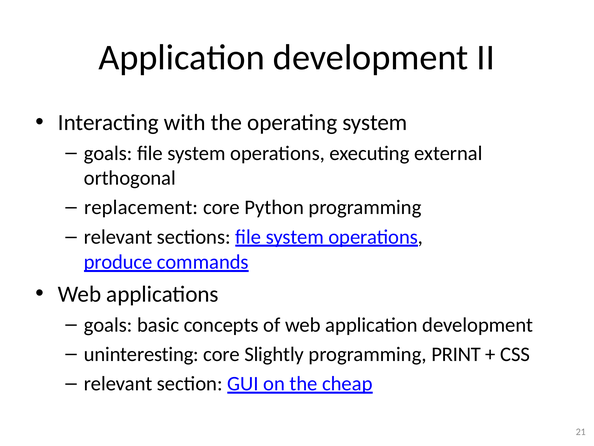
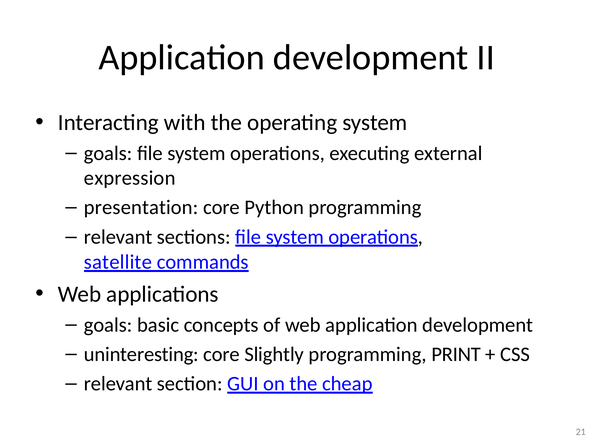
orthogonal: orthogonal -> expression (130, 178)
replacement: replacement -> presentation (141, 207)
produce: produce -> satellite (118, 262)
